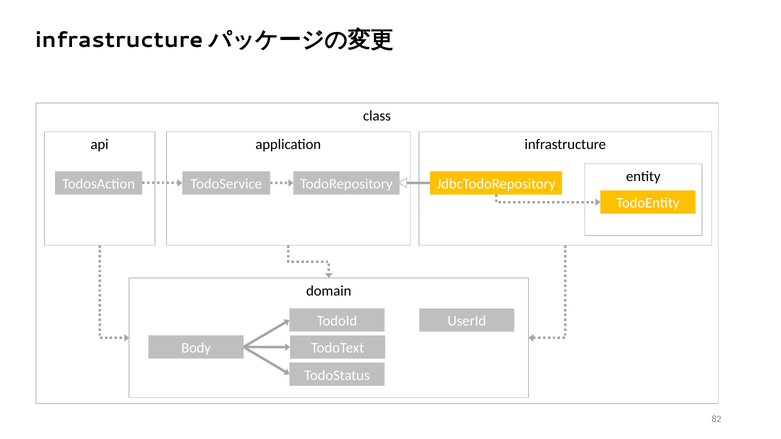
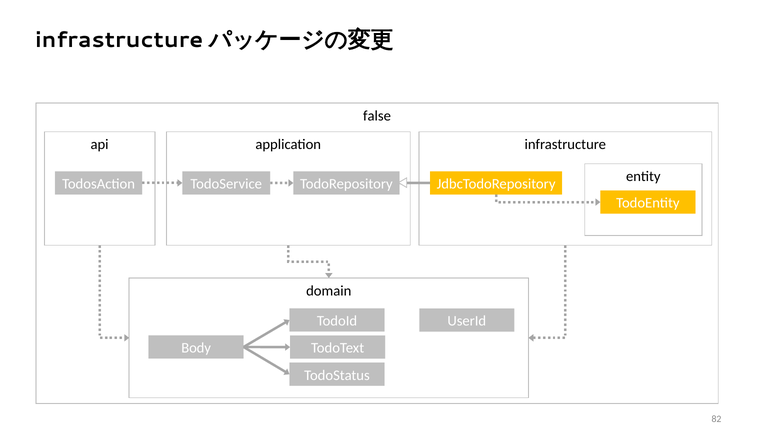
class: class -> false (377, 116)
